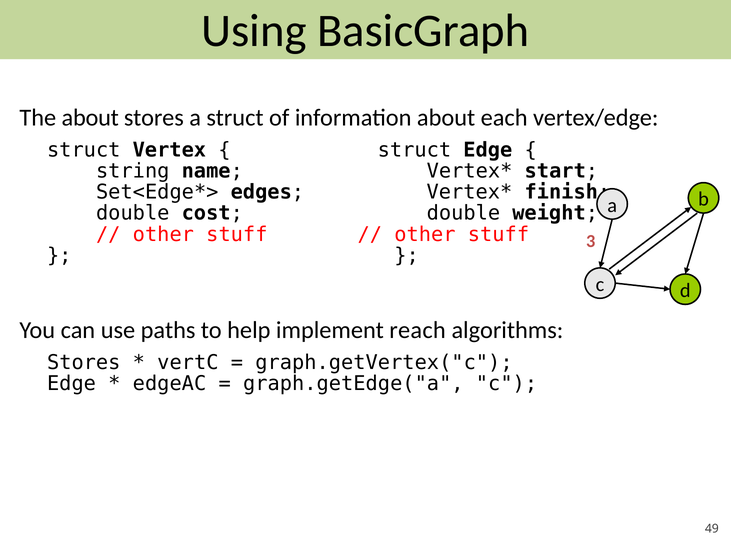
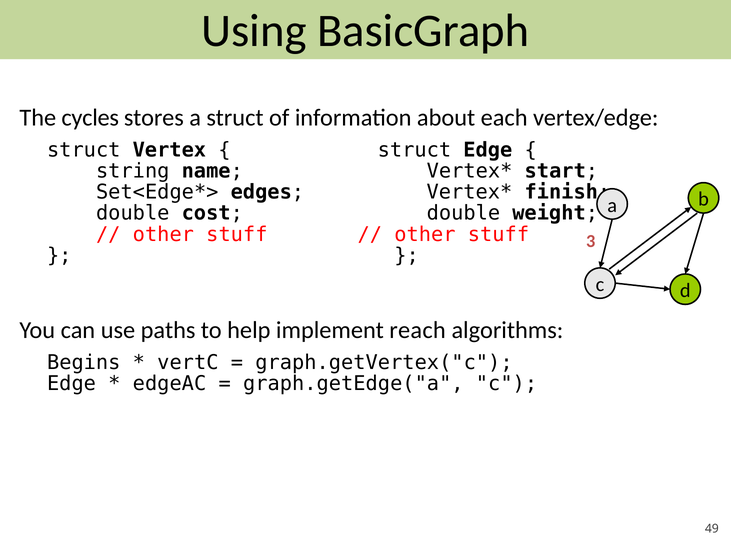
The about: about -> cycles (90, 118)
Stores: Stores -> Begins (84, 363)
